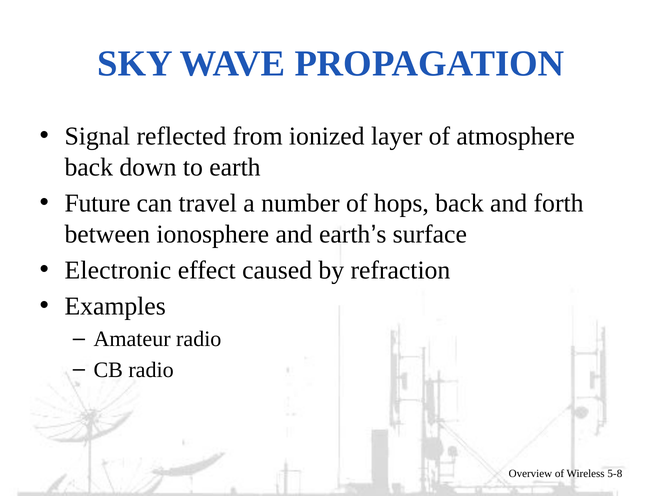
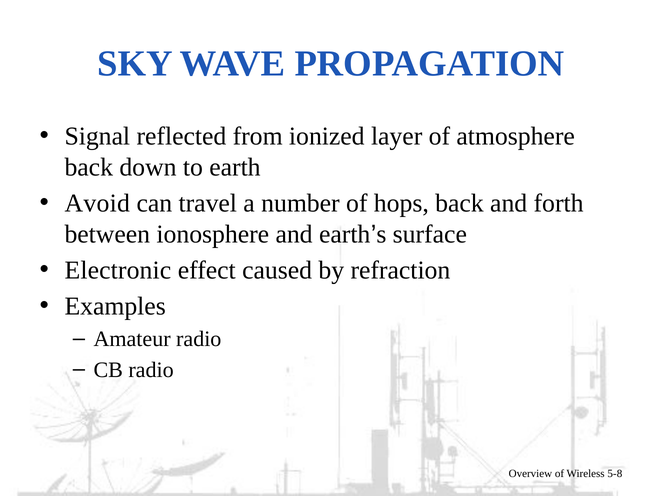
Future: Future -> Avoid (97, 203)
